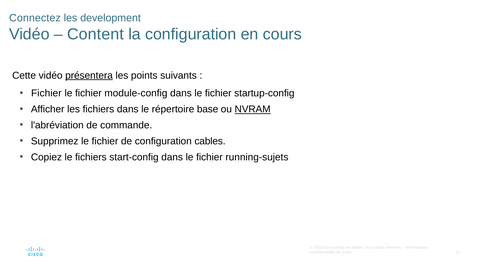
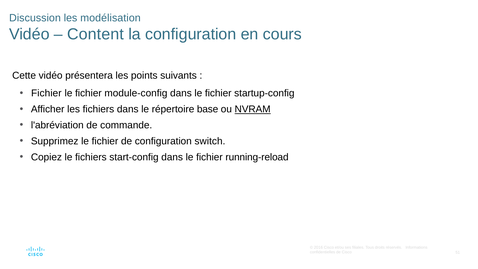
Connectez: Connectez -> Discussion (35, 18)
development: development -> modélisation (110, 18)
présentera underline: present -> none (89, 75)
cables: cables -> switch (210, 141)
running-sujets: running-sujets -> running-reload (257, 157)
